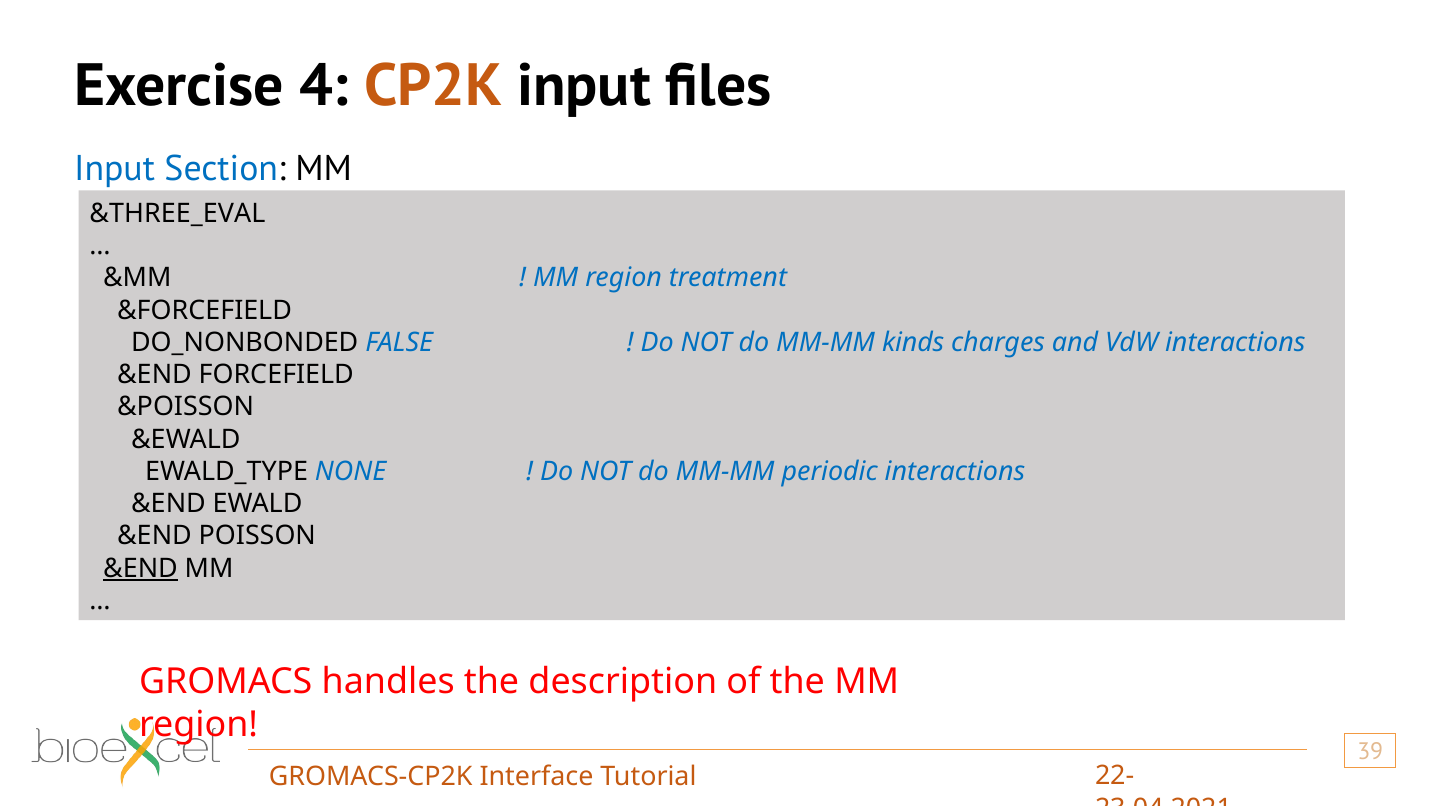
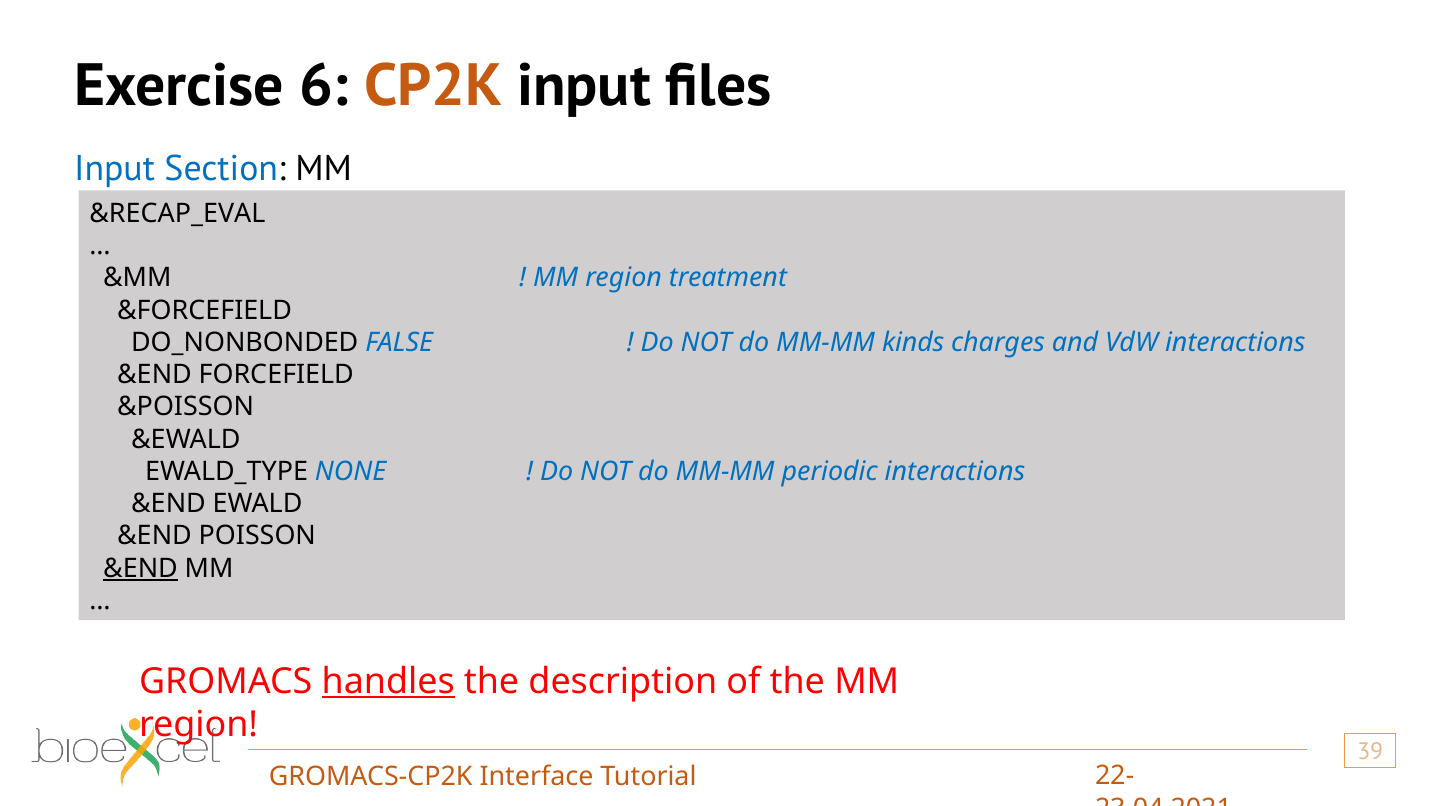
4: 4 -> 6 (324, 86)
&THREE_EVAL: &THREE_EVAL -> &RECAP_EVAL (177, 214)
handles underline: none -> present (388, 681)
